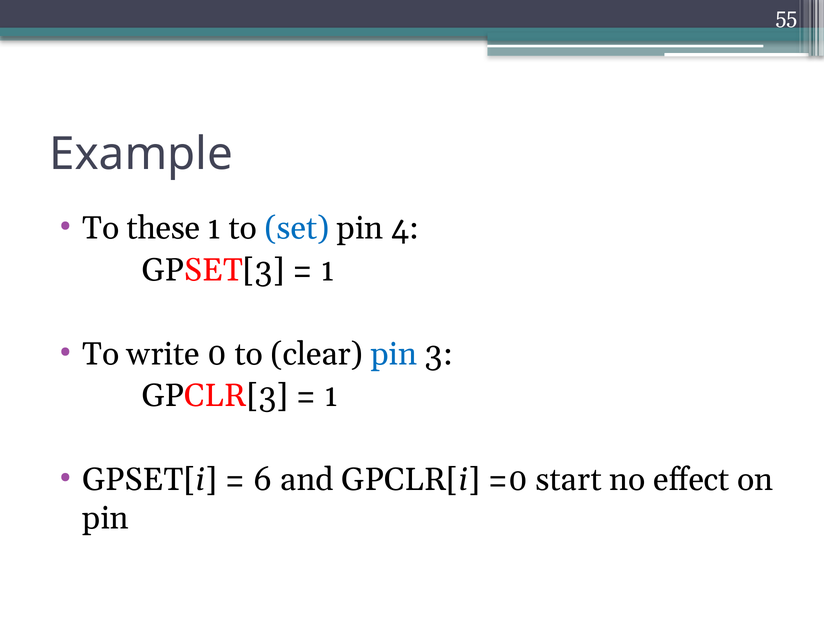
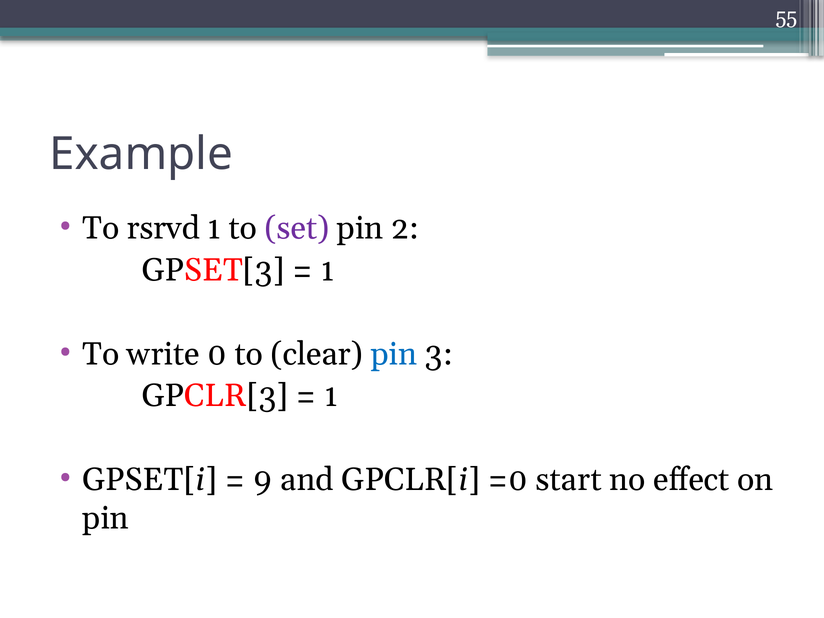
these: these -> rsrvd (163, 228)
set colour: blue -> purple (297, 228)
4: 4 -> 2 (405, 228)
6: 6 -> 9 (263, 480)
